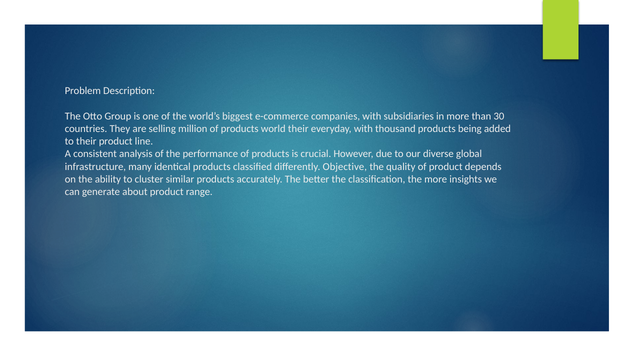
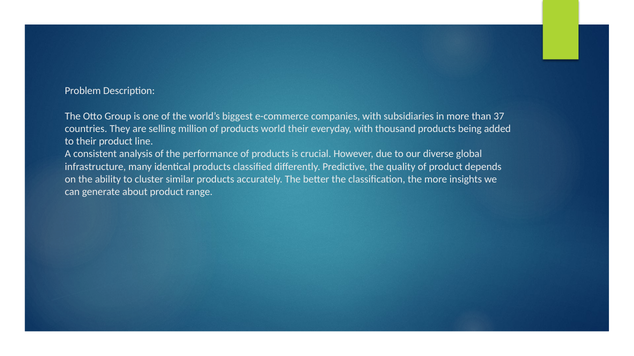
30: 30 -> 37 (499, 116)
Objective: Objective -> Predictive (345, 167)
